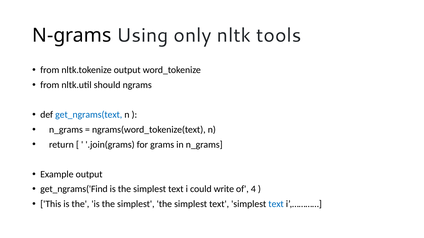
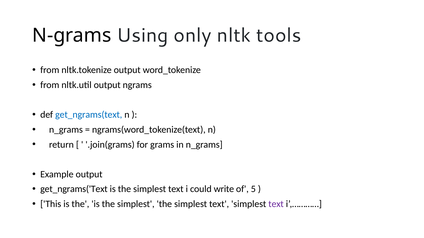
nltk.util should: should -> output (107, 85)
get_ngrams('Find: get_ngrams('Find -> get_ngrams('Text (74, 190)
4: 4 -> 5 (253, 190)
text colour: blue -> purple (276, 204)
